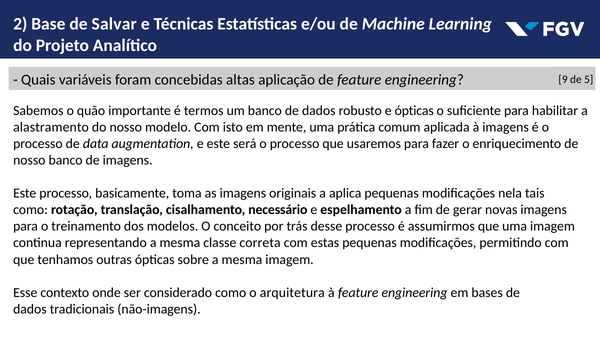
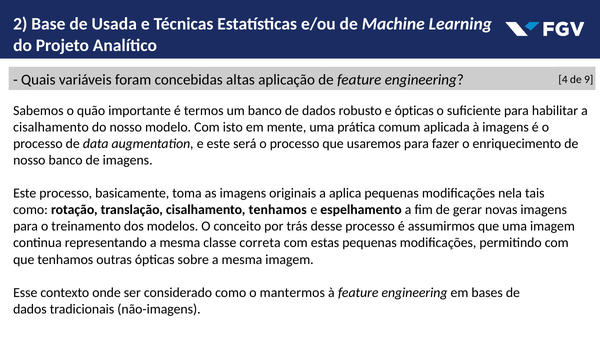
Salvar: Salvar -> Usada (114, 24)
9: 9 -> 4 (563, 79)
5: 5 -> 9 (589, 79)
alastramento: alastramento -> cisalhamento (51, 127)
cisalhamento necessário: necessário -> tenhamos (278, 210)
arquitetura: arquitetura -> mantermos (292, 292)
